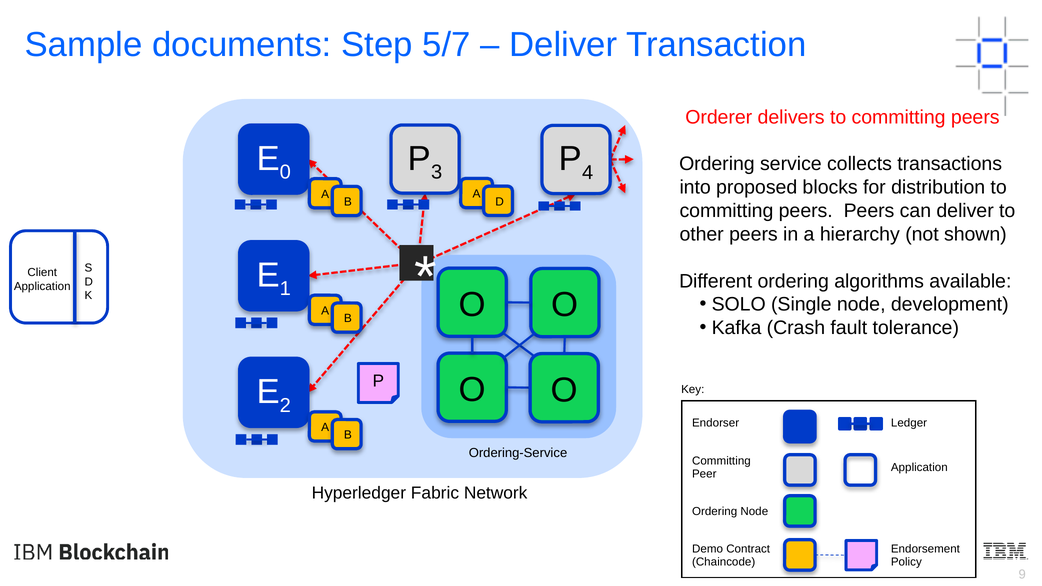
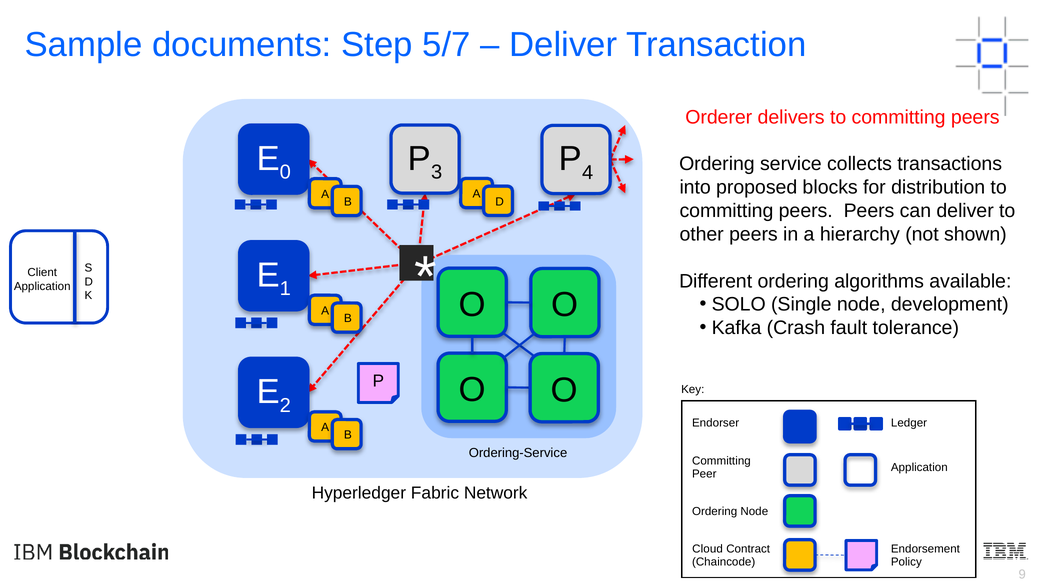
Demo: Demo -> Cloud (708, 549)
